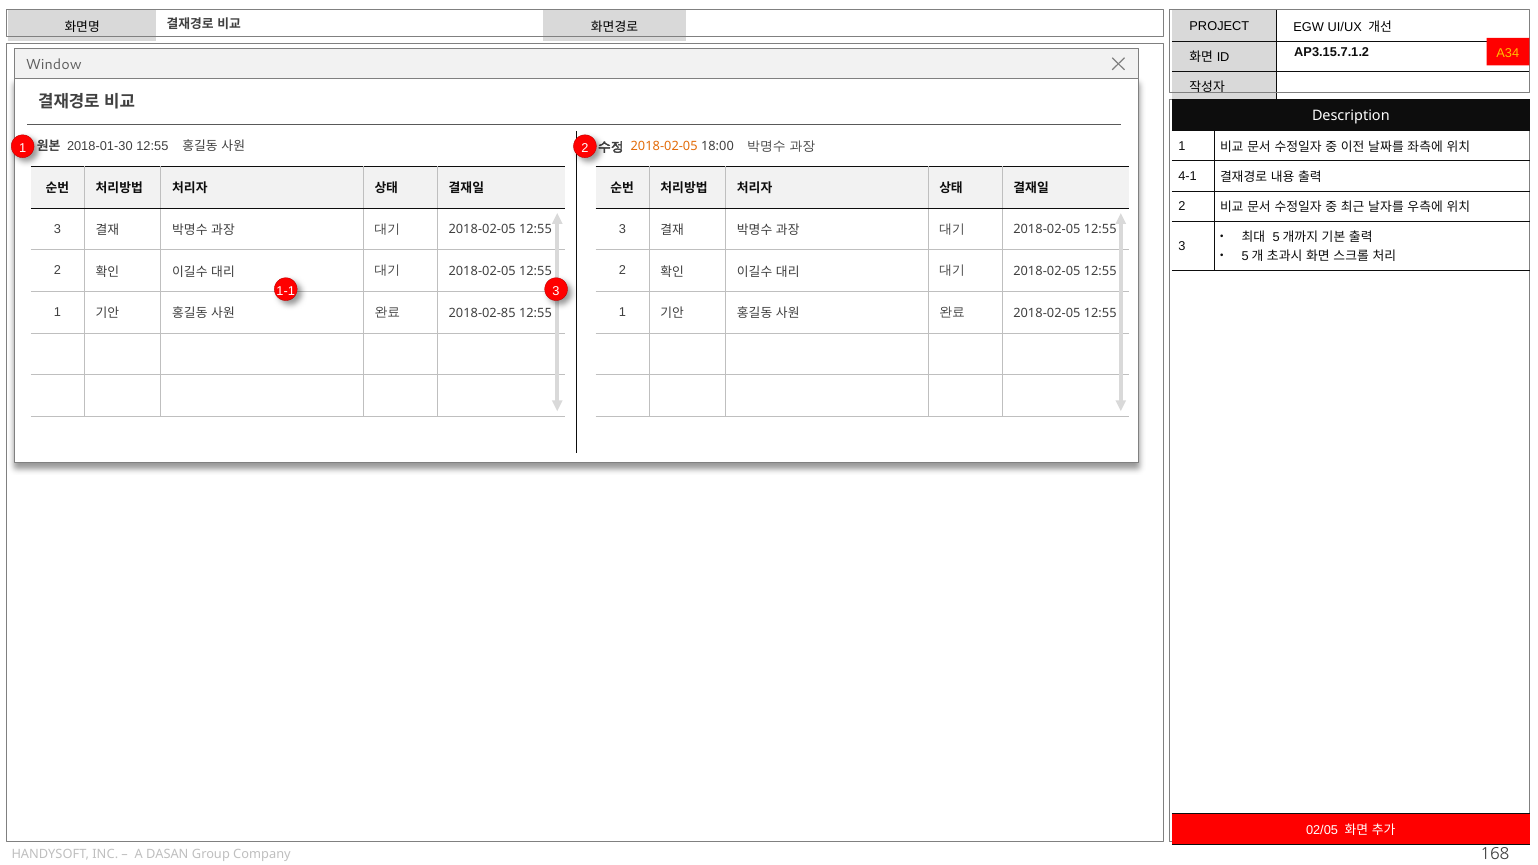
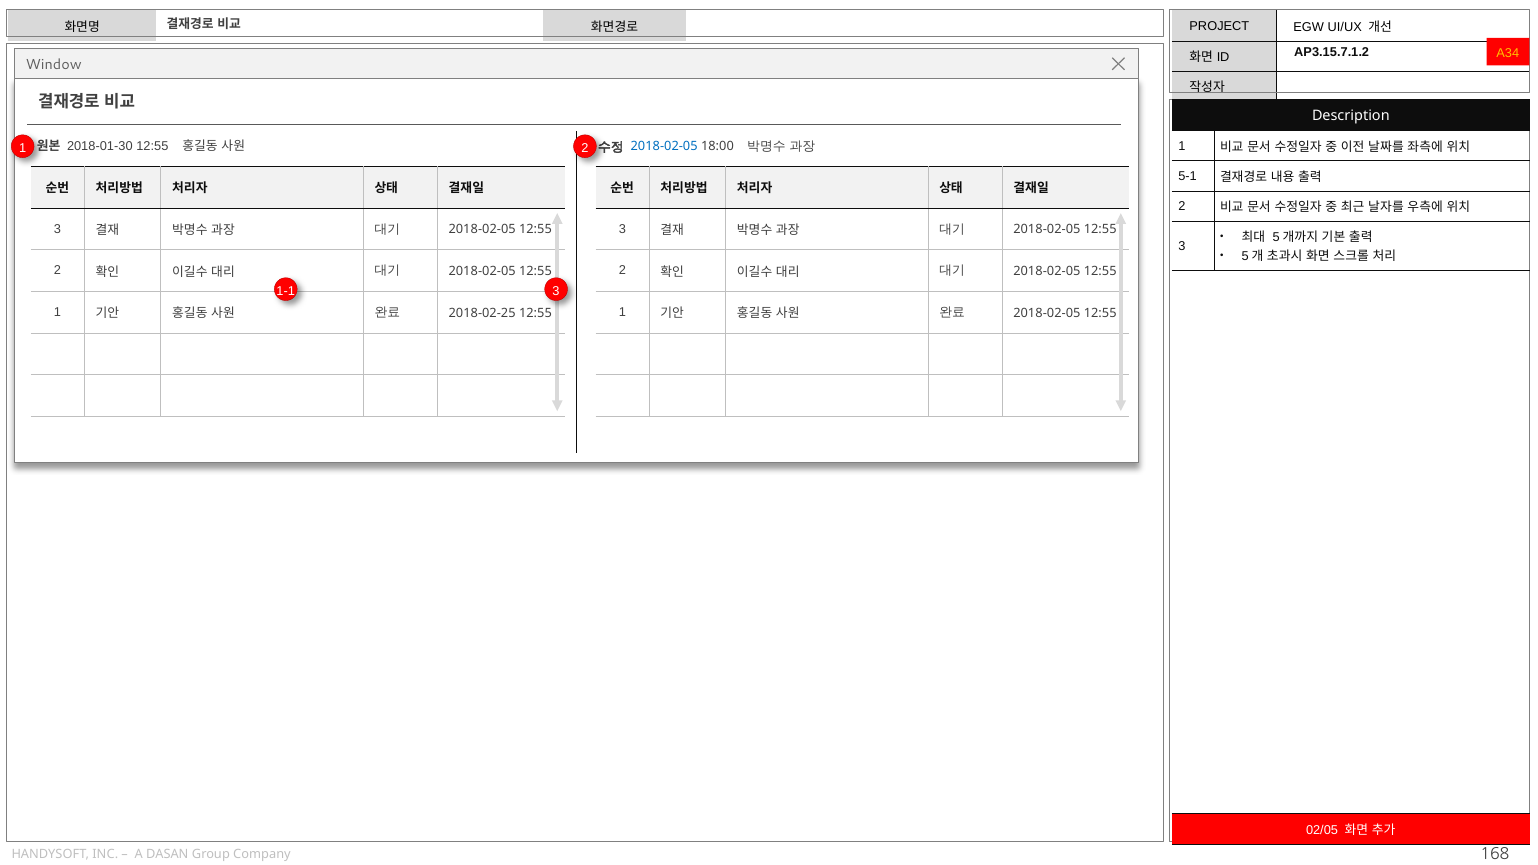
2018-02-05 colour: orange -> blue (664, 147)
4-1: 4-1 -> 5-1 (1188, 176)
2018-02-85: 2018-02-85 -> 2018-02-25 (482, 313)
